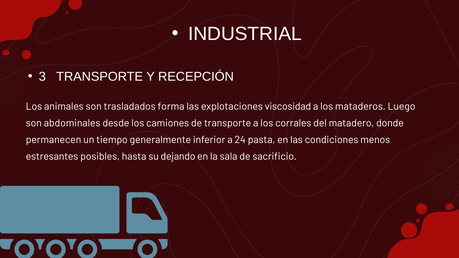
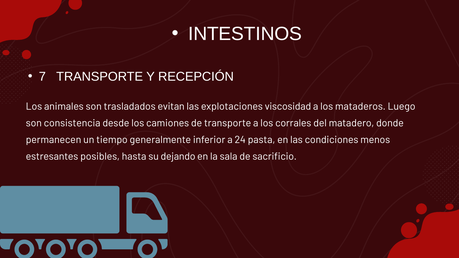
INDUSTRIAL: INDUSTRIAL -> INTESTINOS (245, 34)
3: 3 -> 7 (42, 77)
forma: forma -> evitan (171, 107)
abdominales: abdominales -> consistencia (72, 123)
